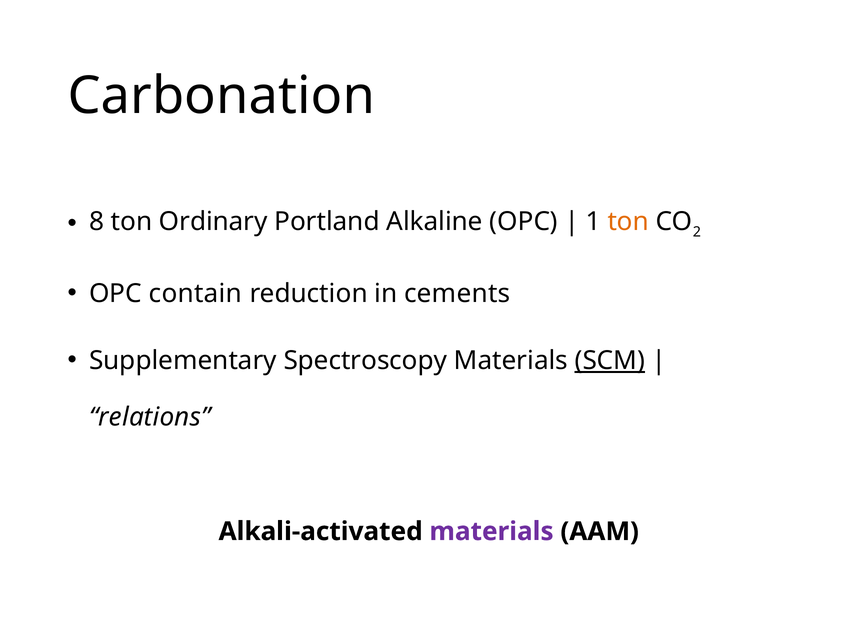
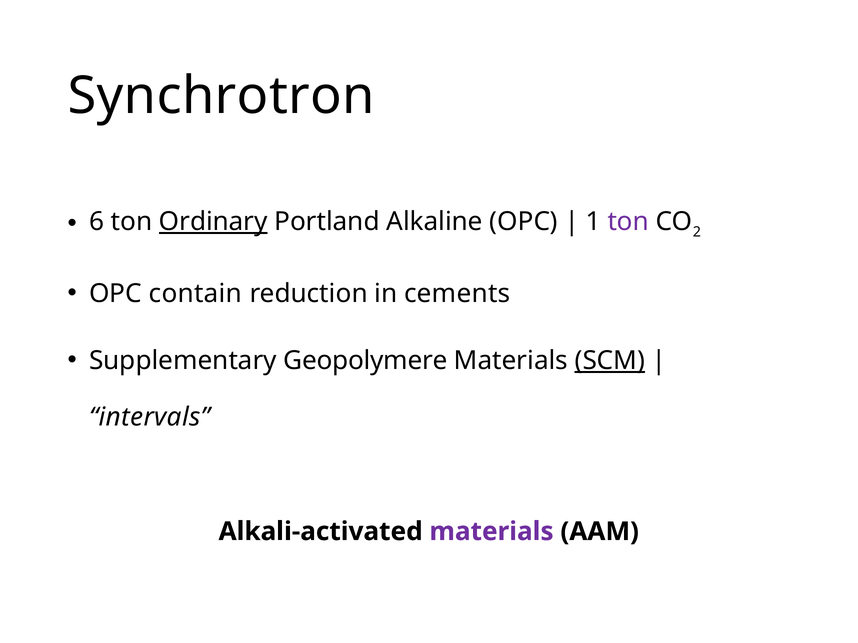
Carbonation: Carbonation -> Synchrotron (221, 96)
8: 8 -> 6 (97, 222)
Ordinary underline: none -> present (213, 222)
ton colour: orange -> purple (628, 222)
Spectroscopy: Spectroscopy -> Geopolymere (365, 361)
relations: relations -> intervals (150, 418)
